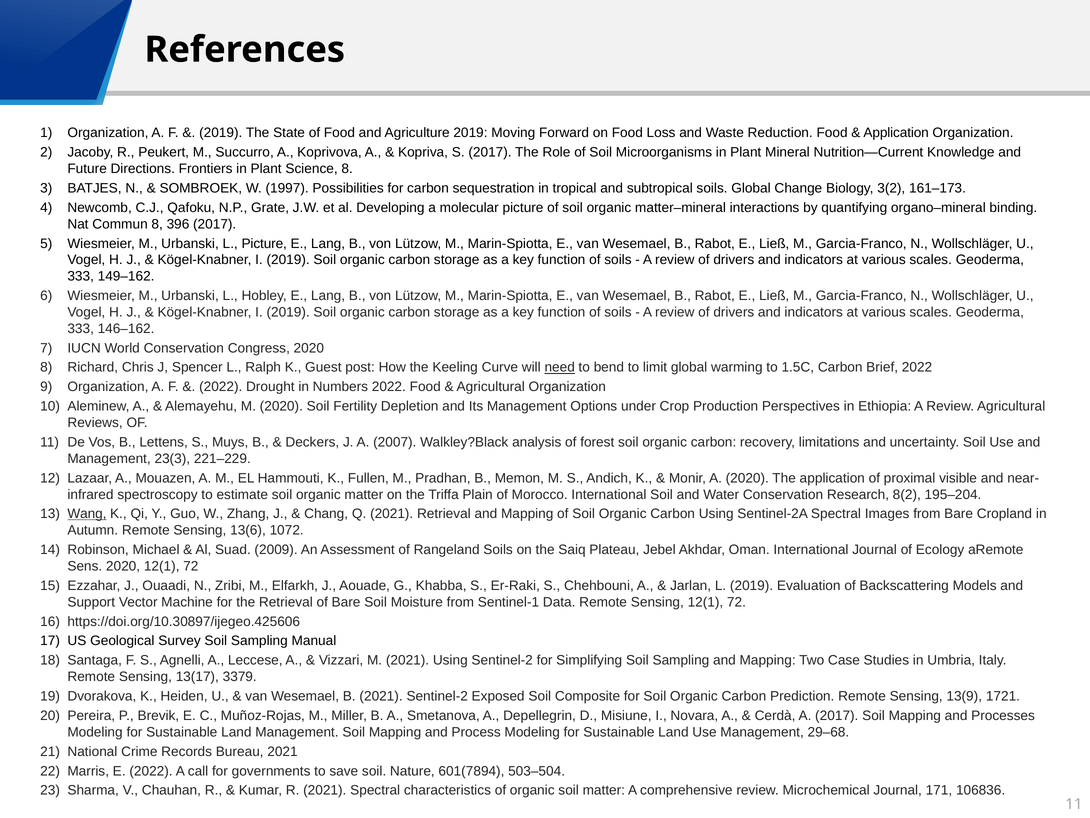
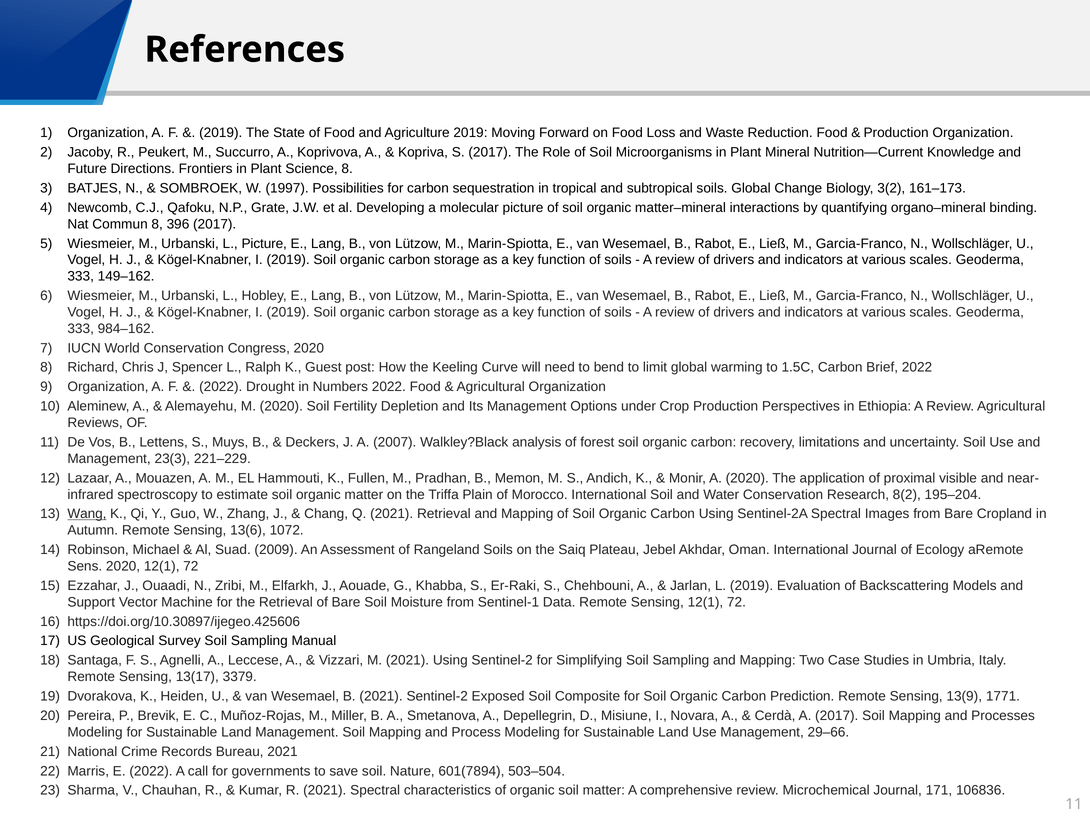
Application: Application -> Production (896, 133)
146–162: 146–162 -> 984–162 (126, 328)
need underline: present -> none (560, 367)
1721: 1721 -> 1771 (1003, 696)
29–68: 29–68 -> 29–66 (828, 732)
